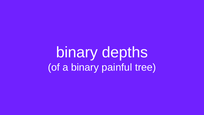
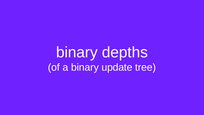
painful: painful -> update (117, 67)
